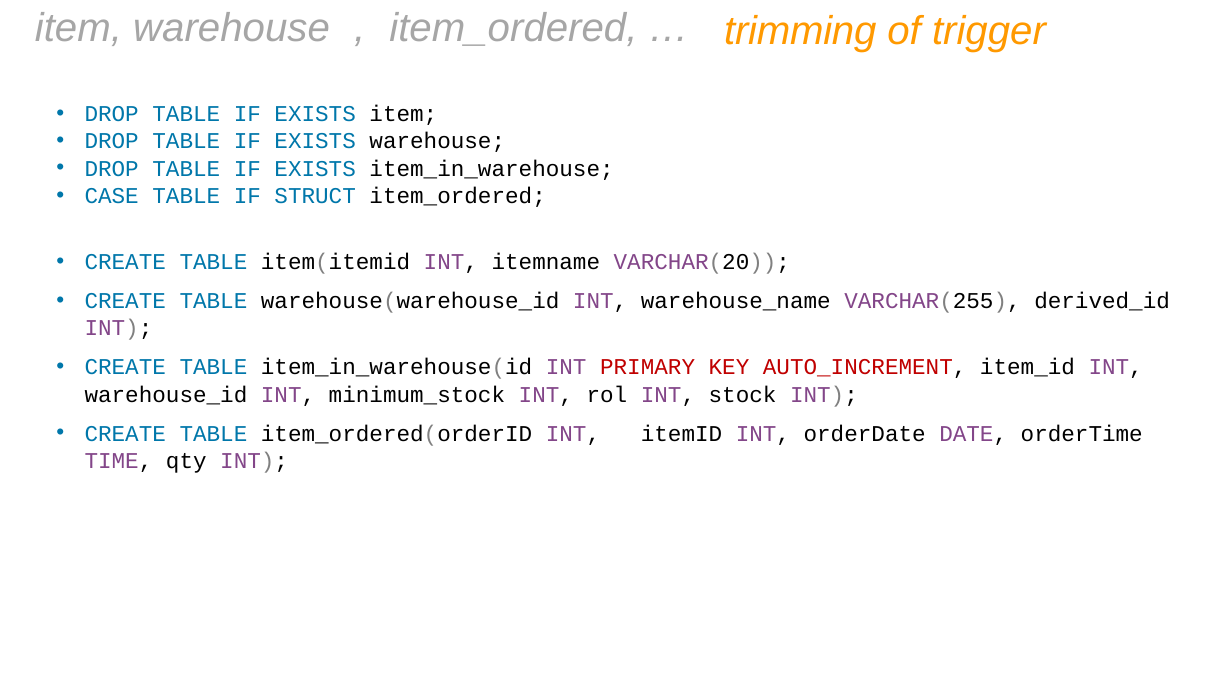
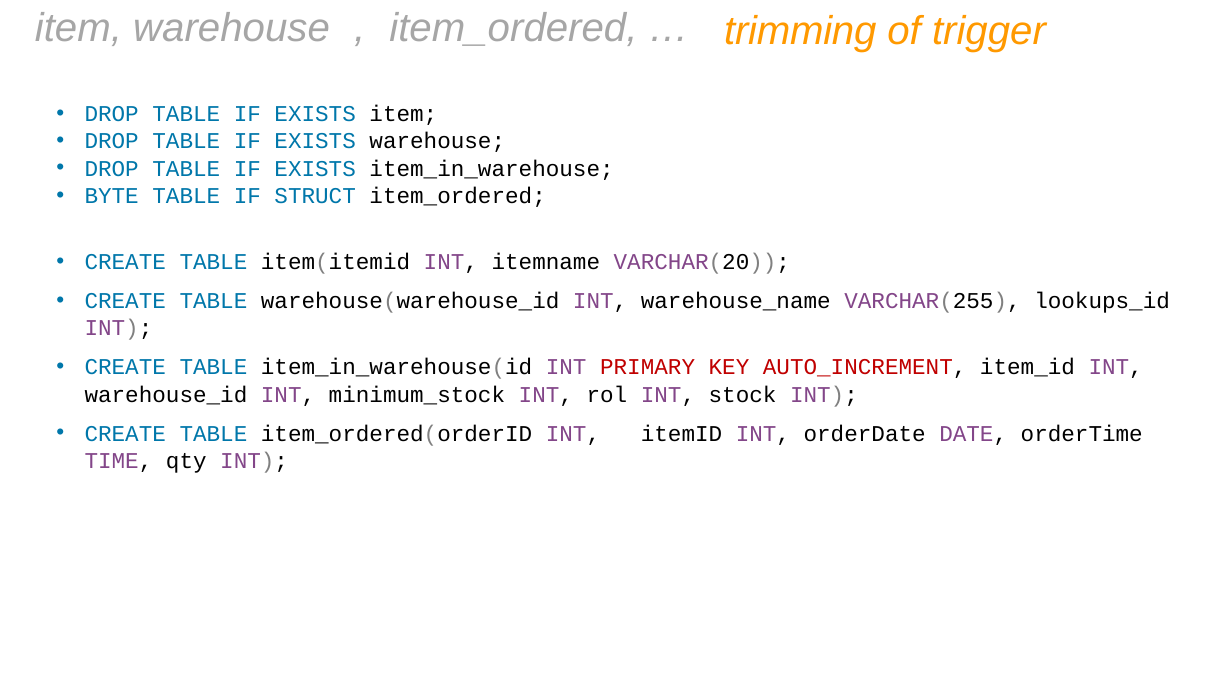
CASE: CASE -> BYTE (112, 196)
derived_id: derived_id -> lookups_id (1102, 301)
